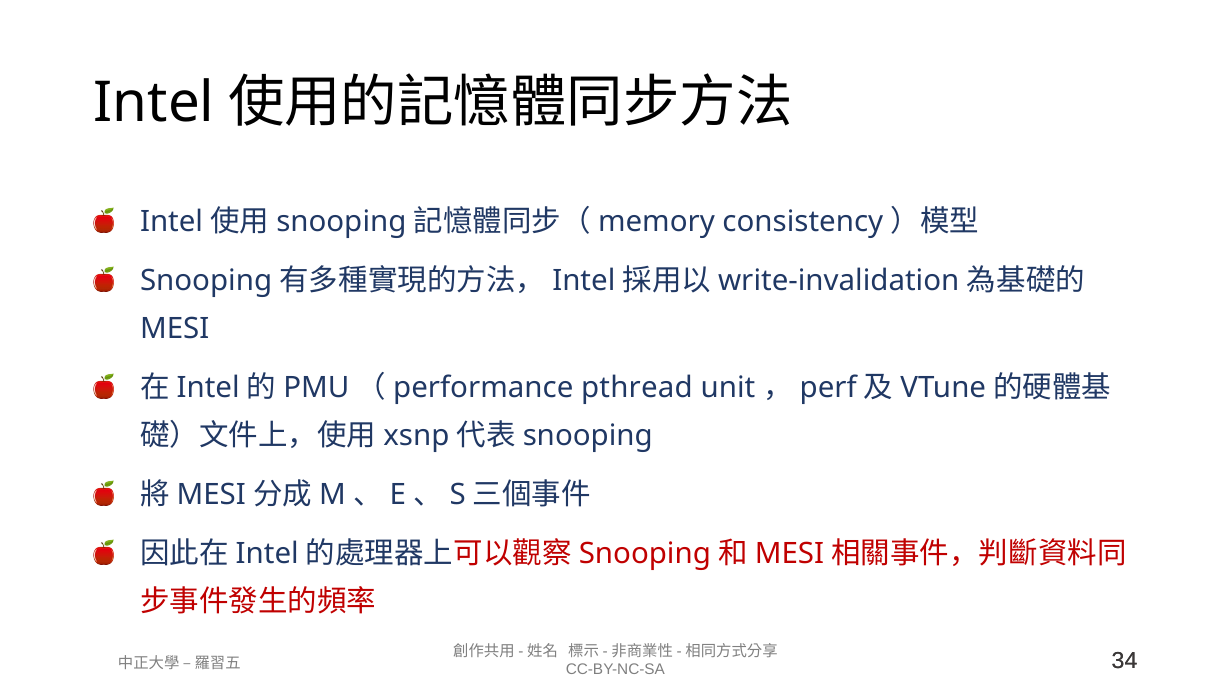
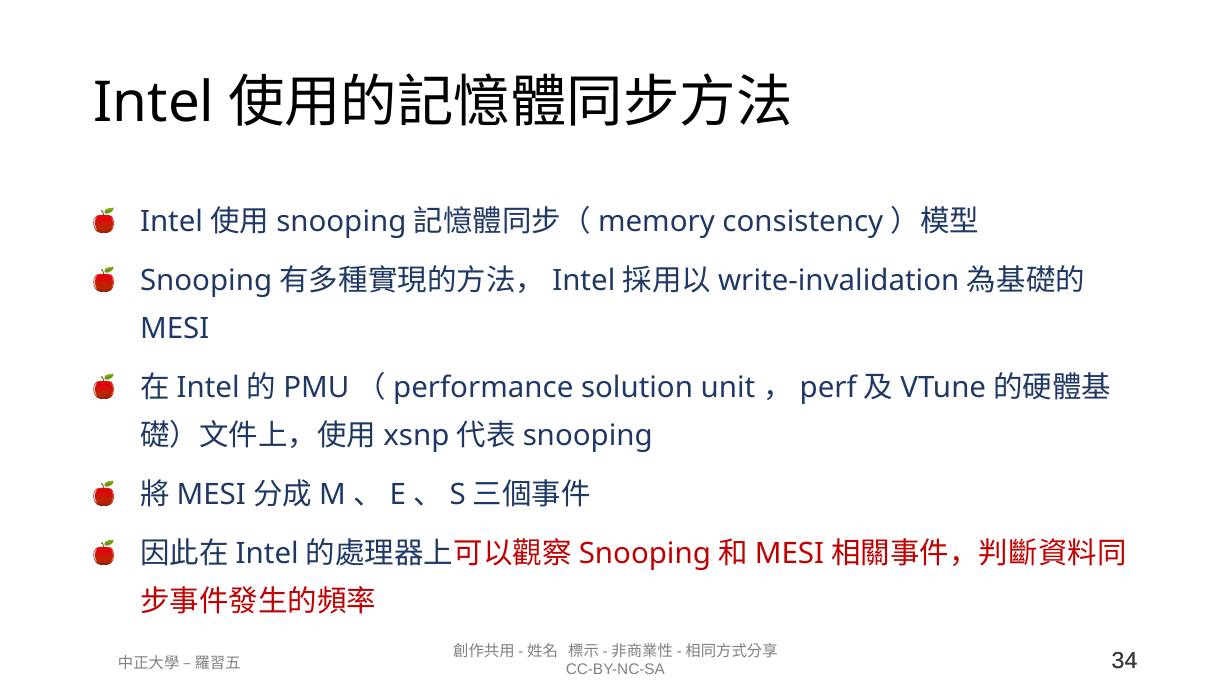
pthread: pthread -> solution (637, 388)
